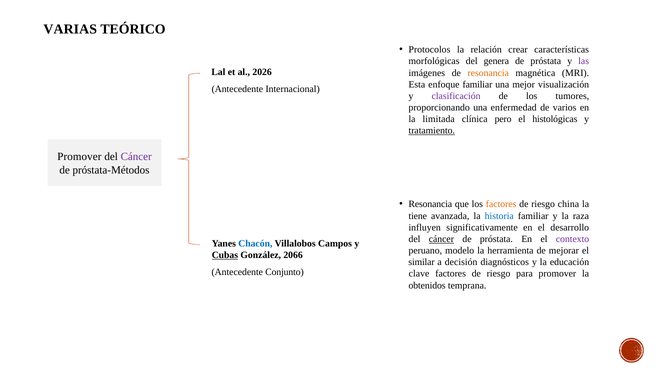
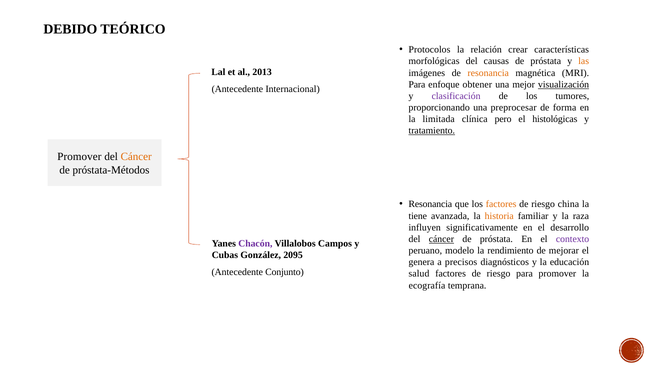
VARIAS: VARIAS -> DEBIDO (70, 29)
genera: genera -> causas (496, 61)
las colour: purple -> orange (584, 61)
2026: 2026 -> 2013 (262, 72)
Esta: Esta -> Para (417, 85)
enfoque familiar: familiar -> obtener (477, 85)
visualización underline: none -> present (564, 85)
enfermedad: enfermedad -> preprocesar (514, 108)
varios: varios -> forma (565, 108)
Cáncer colour: purple -> orange (136, 157)
historia colour: blue -> orange (499, 216)
Chacón colour: blue -> purple (255, 244)
herramienta: herramienta -> rendimiento (510, 251)
Cubas underline: present -> none (225, 255)
2066: 2066 -> 2095 (293, 255)
similar: similar -> genera (421, 262)
decisión: decisión -> precisos (461, 262)
clave: clave -> salud (419, 274)
obtenidos: obtenidos -> ecografía (427, 286)
